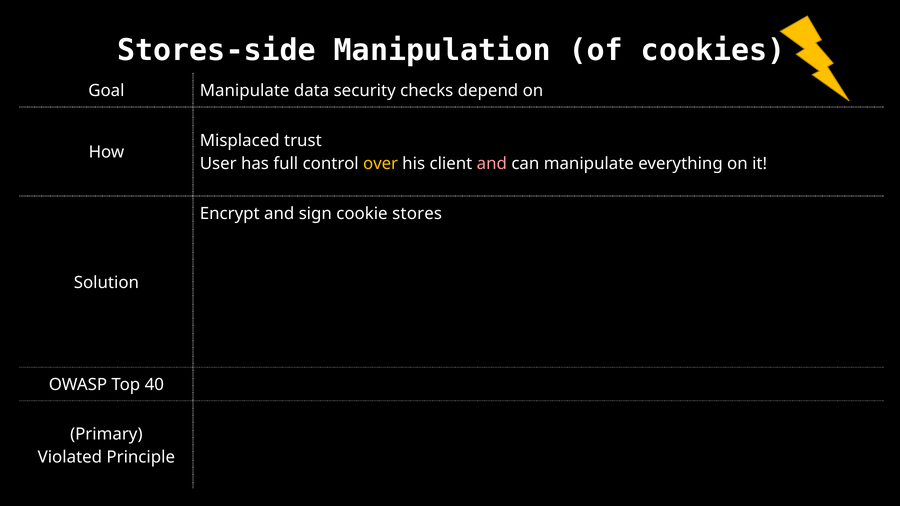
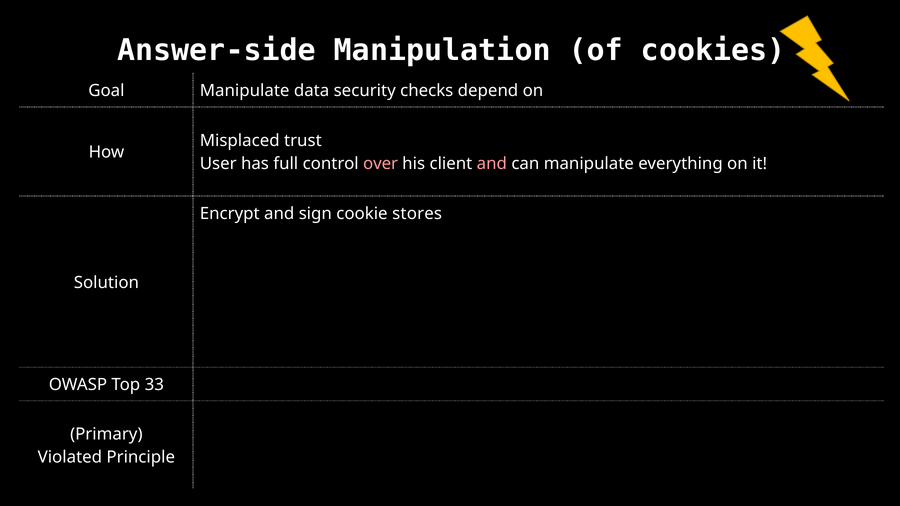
Stores-side: Stores-side -> Answer-side (217, 50)
over colour: yellow -> pink (381, 164)
40: 40 -> 33 (154, 385)
